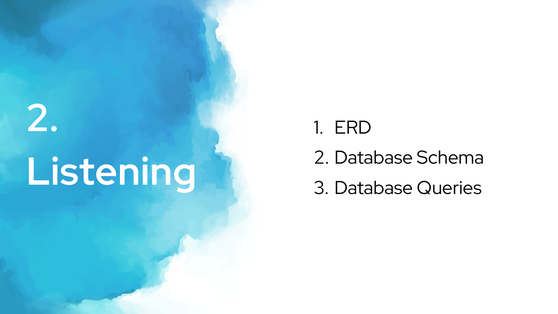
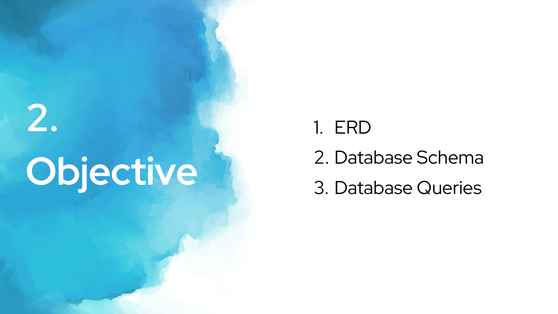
Listening: Listening -> Objective (112, 172)
